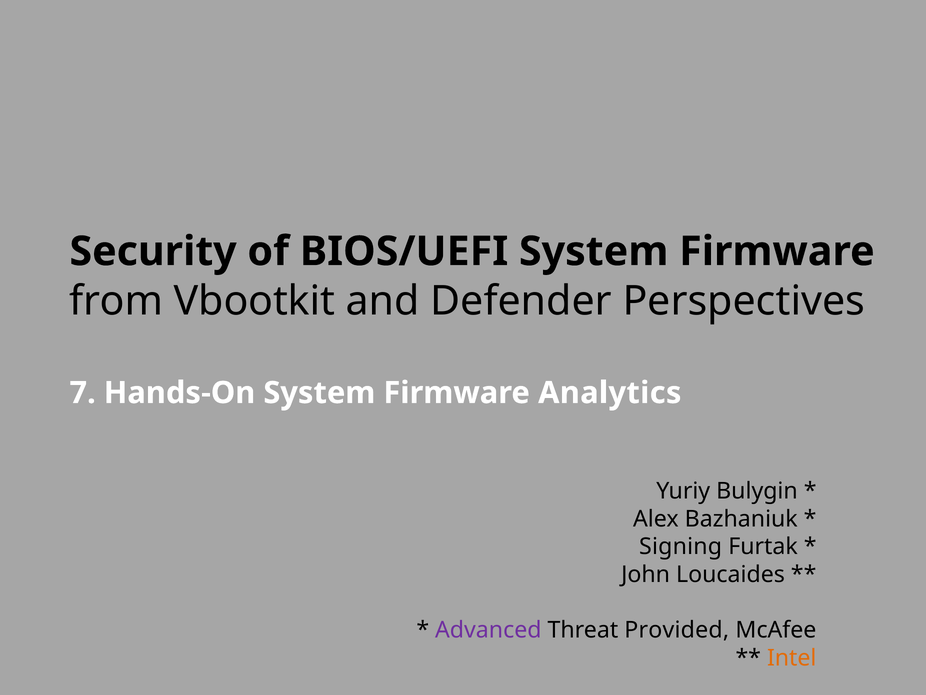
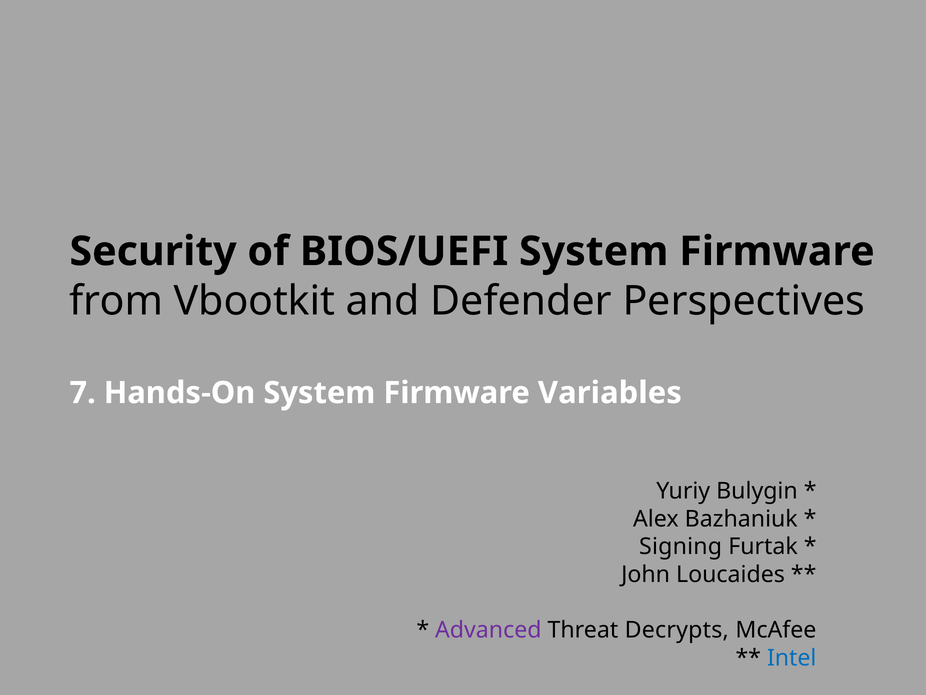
Analytics: Analytics -> Variables (610, 393)
Provided: Provided -> Decrypts (677, 630)
Intel colour: orange -> blue (792, 657)
